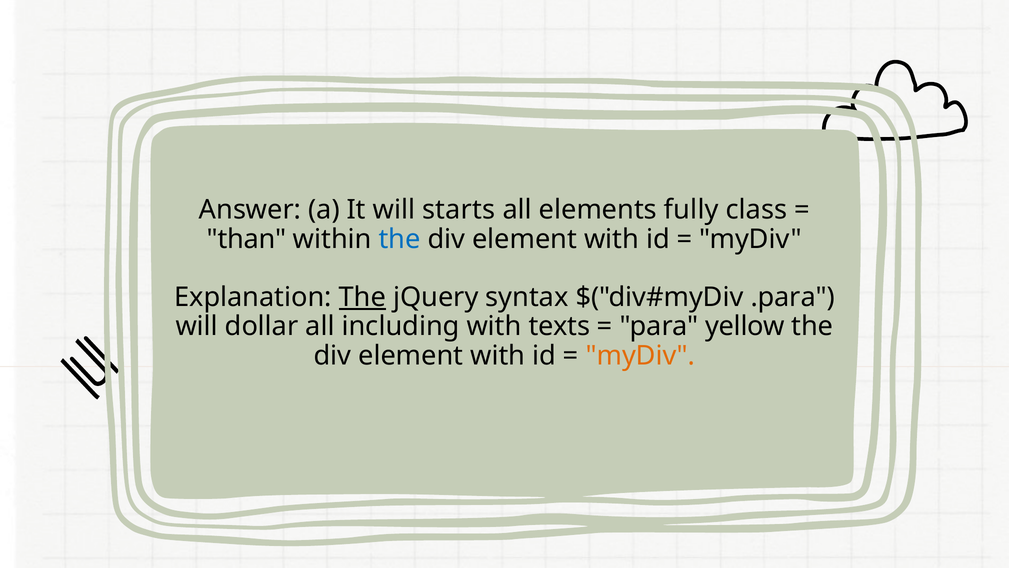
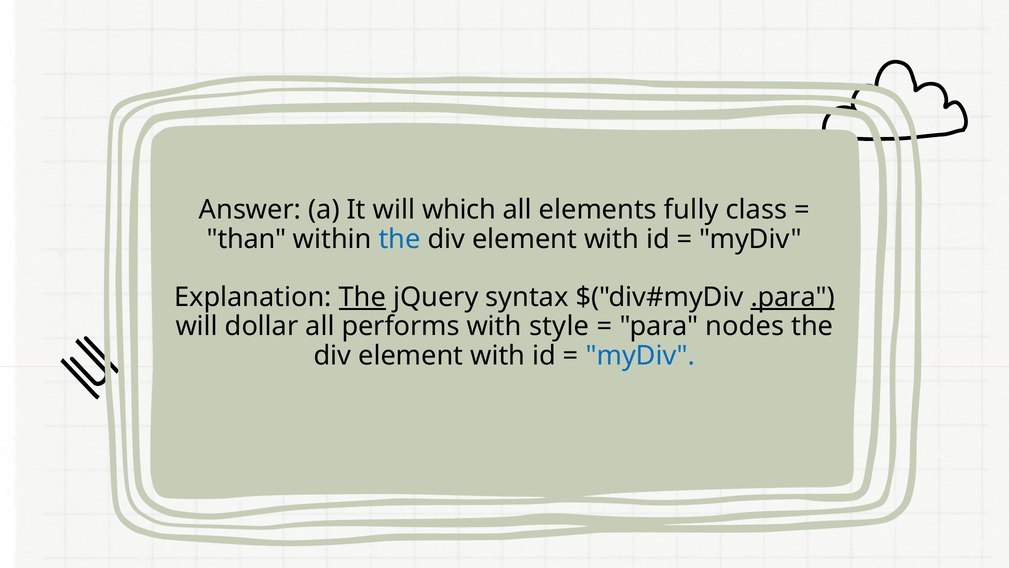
starts: starts -> which (459, 210)
.para underline: none -> present (793, 297)
including: including -> performs (401, 326)
texts: texts -> style (559, 326)
yellow: yellow -> nodes (745, 326)
myDiv colour: orange -> blue (640, 355)
